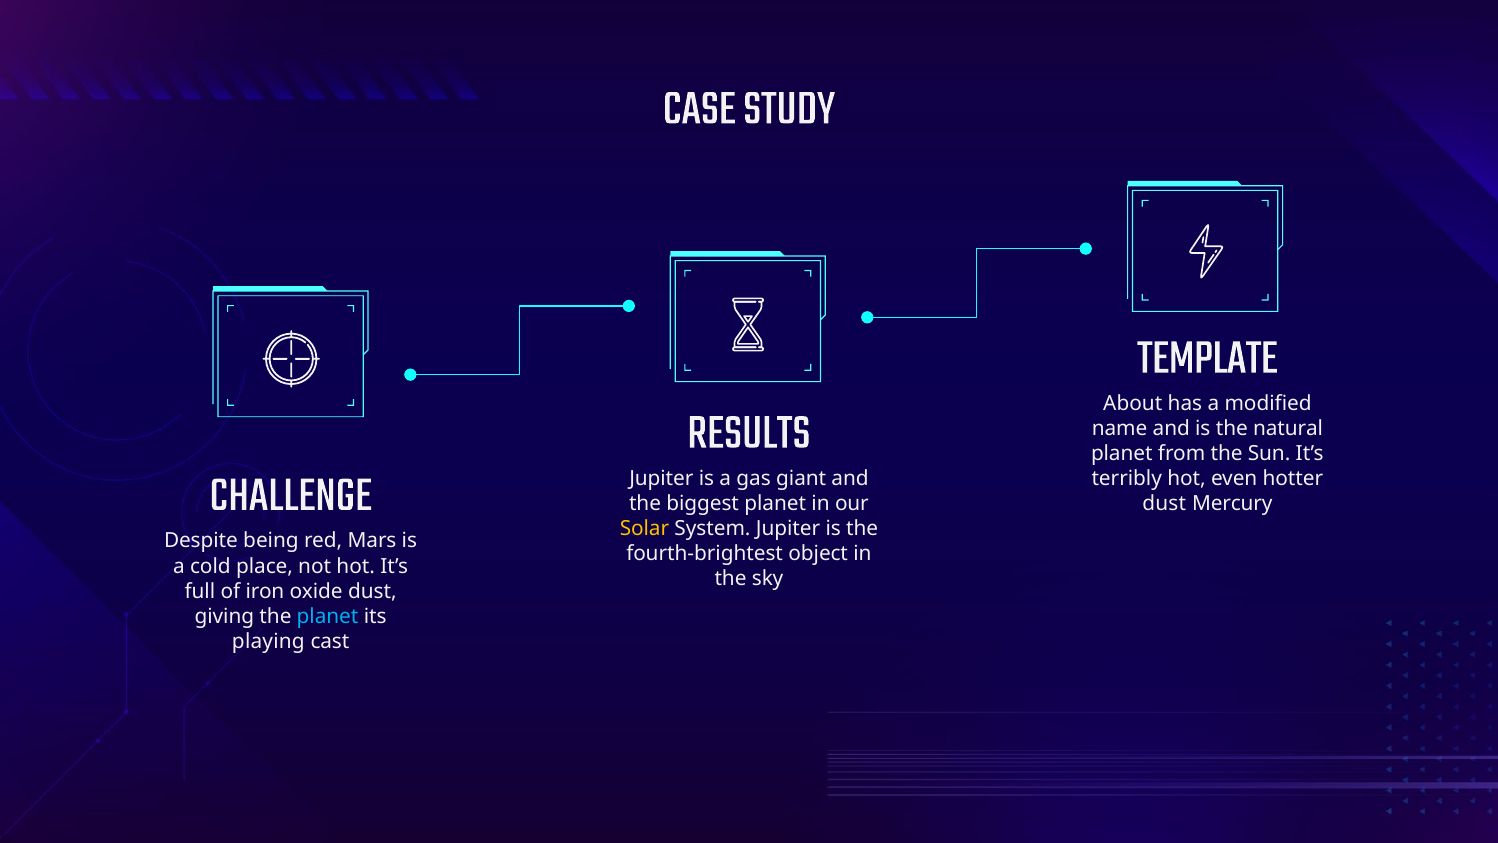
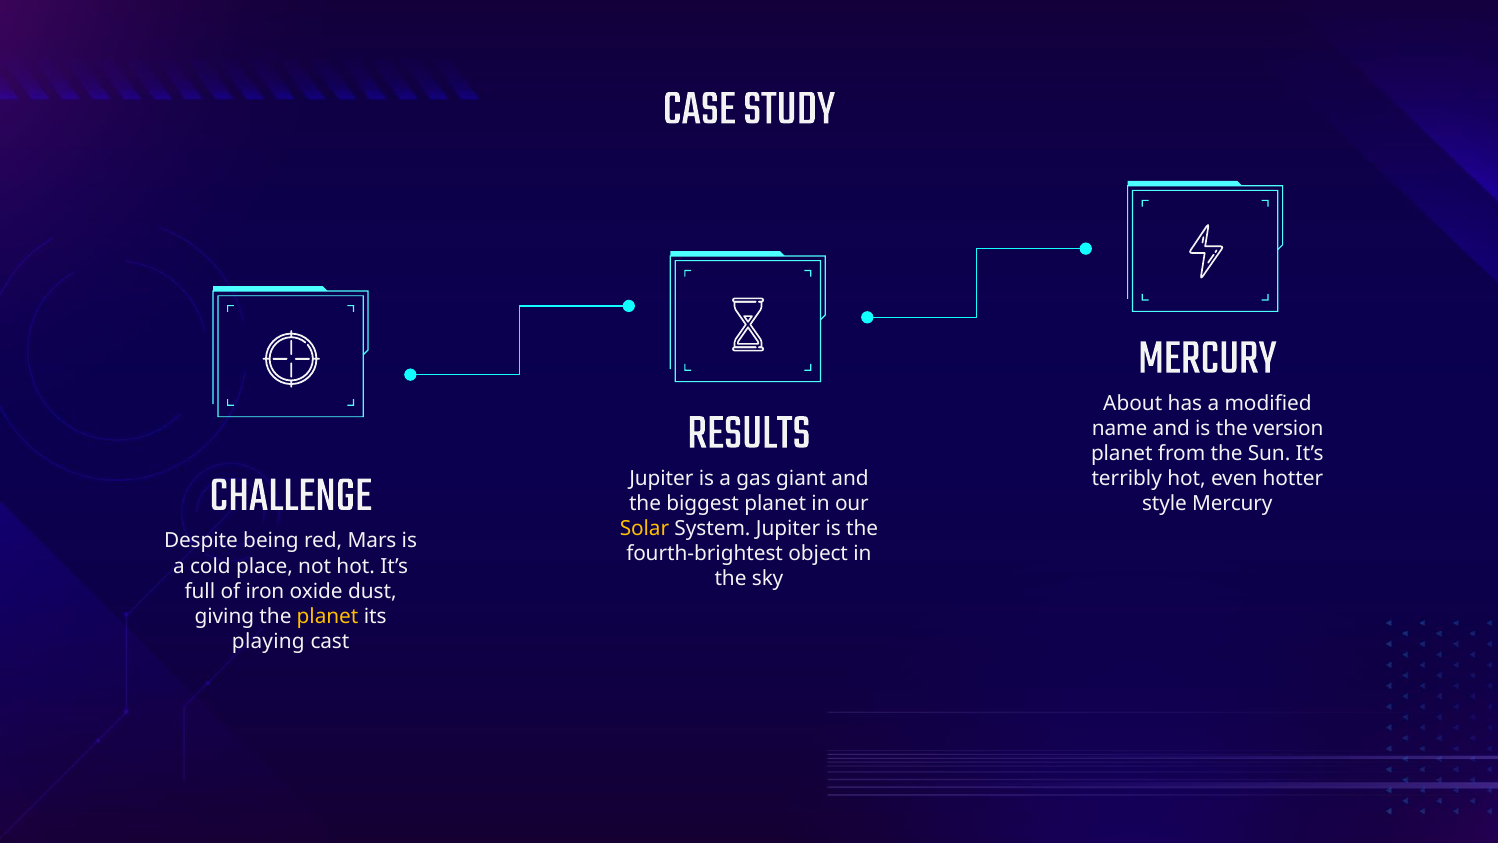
TEMPLATE: TEMPLATE -> MERCURY (1207, 356)
natural: natural -> version (1288, 429)
dust: dust -> style (1164, 504)
planet colour: light blue -> yellow (328, 616)
